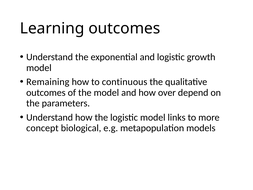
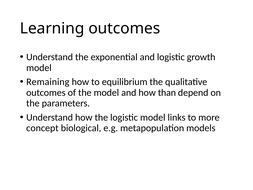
continuous: continuous -> equilibrium (125, 82)
over: over -> than (167, 92)
